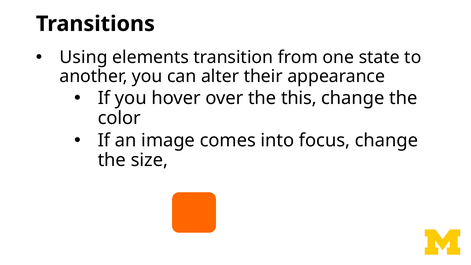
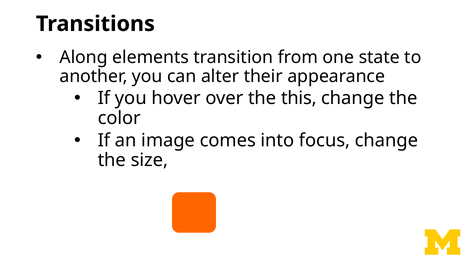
Using: Using -> Along (84, 57)
